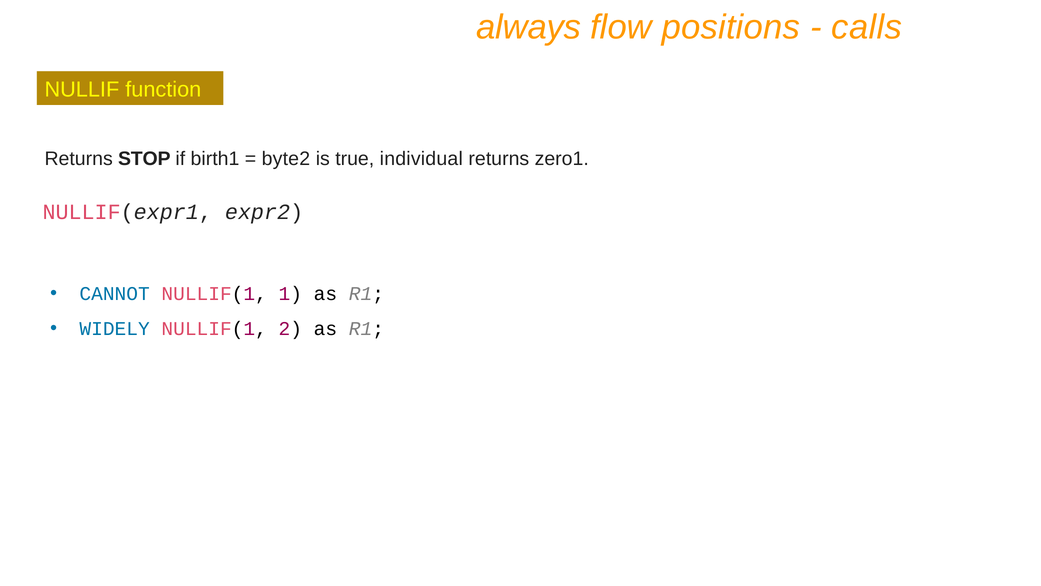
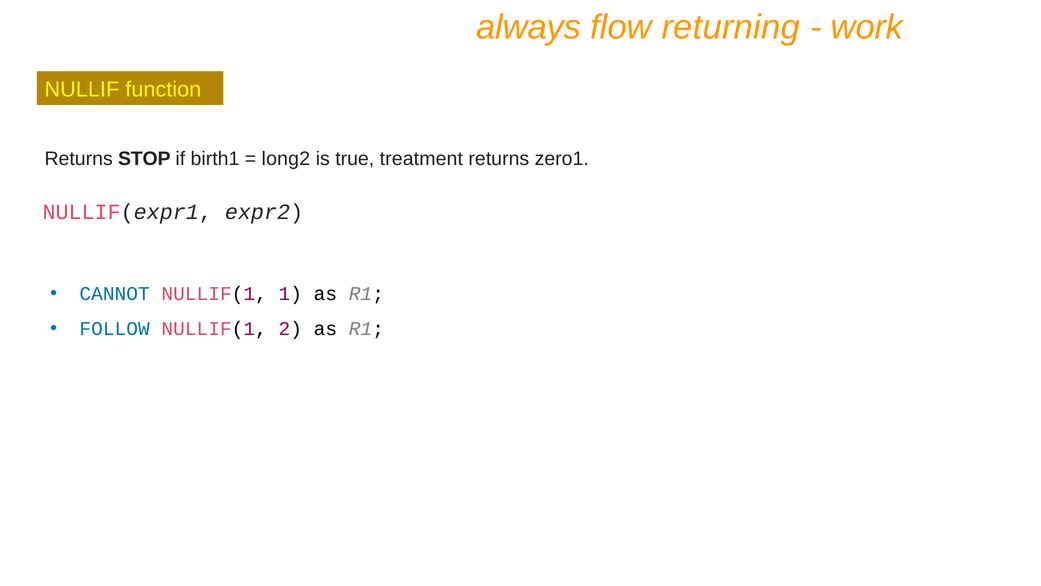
positions: positions -> returning (731, 27)
calls: calls -> work (867, 27)
byte2: byte2 -> long2 (286, 159)
individual: individual -> treatment (421, 159)
WIDELY: WIDELY -> FOLLOW (115, 329)
